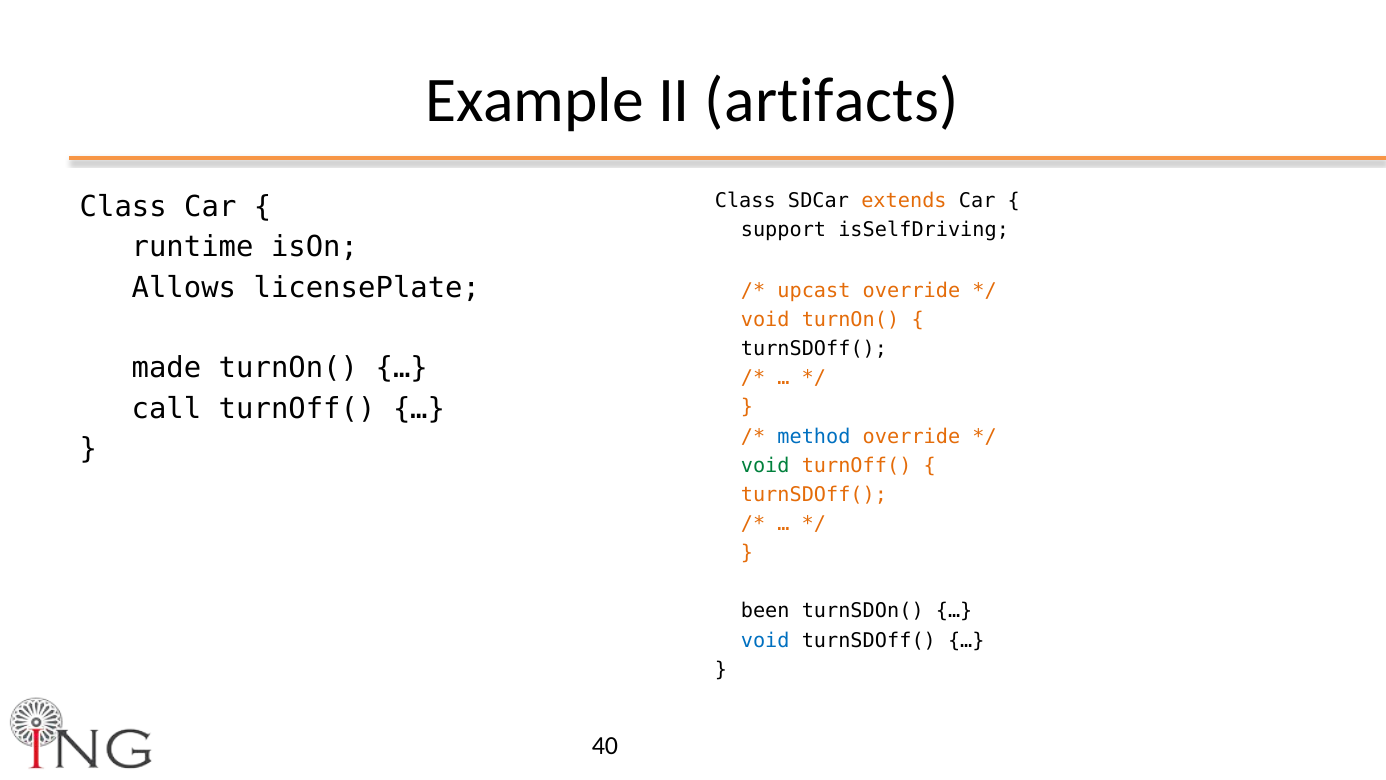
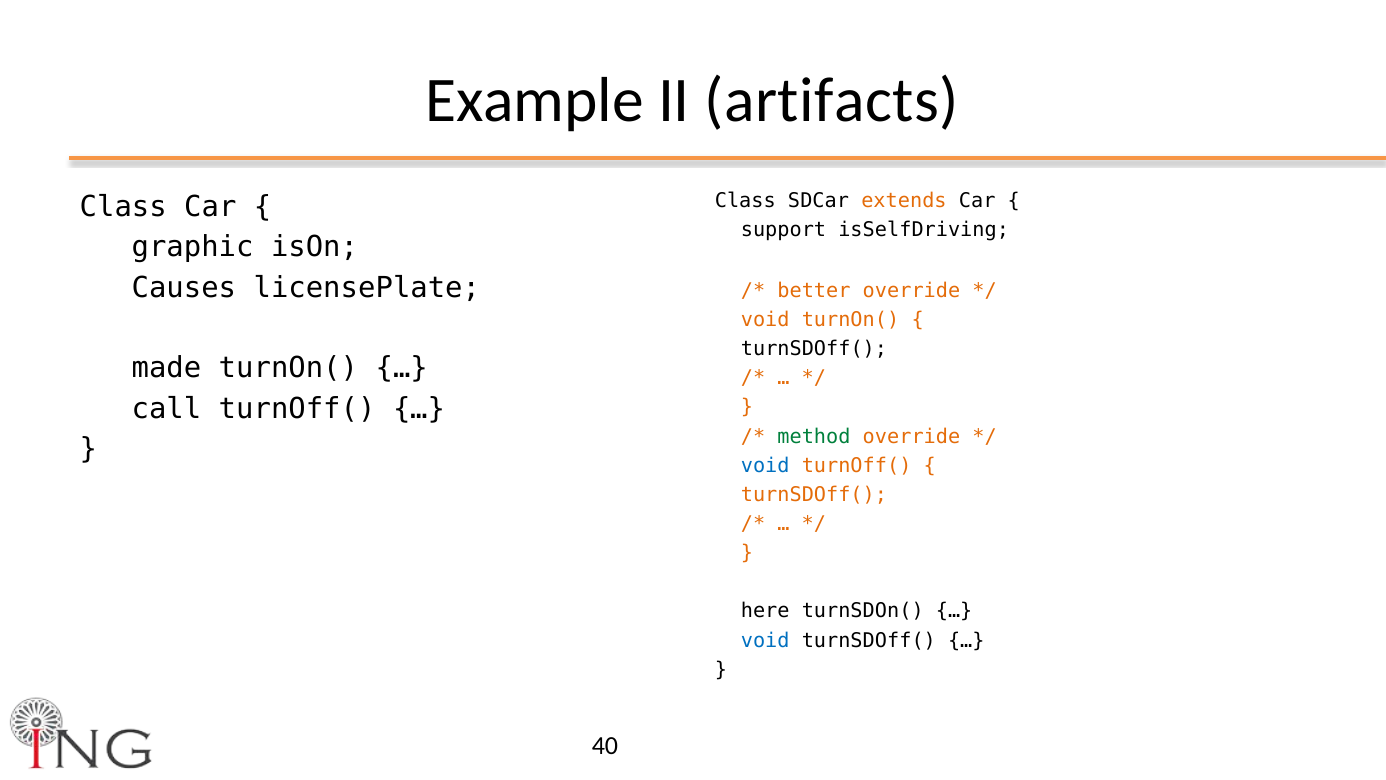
runtime: runtime -> graphic (193, 247)
Allows: Allows -> Causes (184, 287)
upcast: upcast -> better (814, 290)
method colour: blue -> green (814, 436)
void colour: green -> blue (765, 465)
been: been -> here (765, 611)
